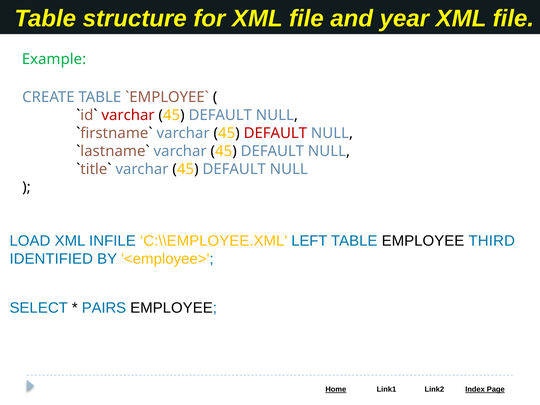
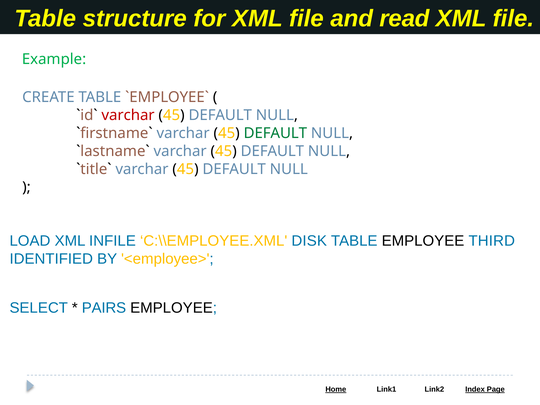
year: year -> read (405, 19)
DEFAULT colour: red -> green (275, 133)
LEFT: LEFT -> DISK (309, 241)
